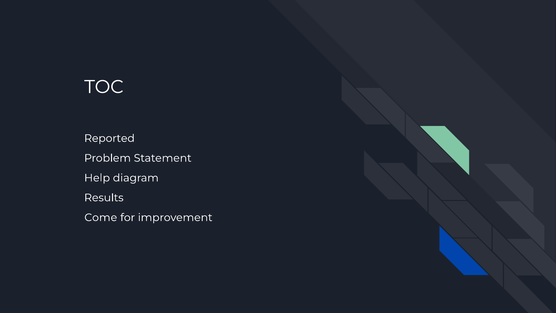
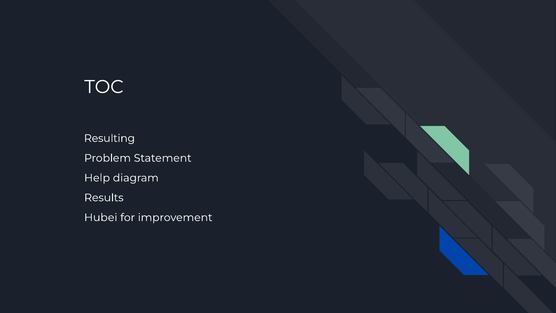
Reported: Reported -> Resulting (109, 138)
Come: Come -> Hubei (101, 217)
